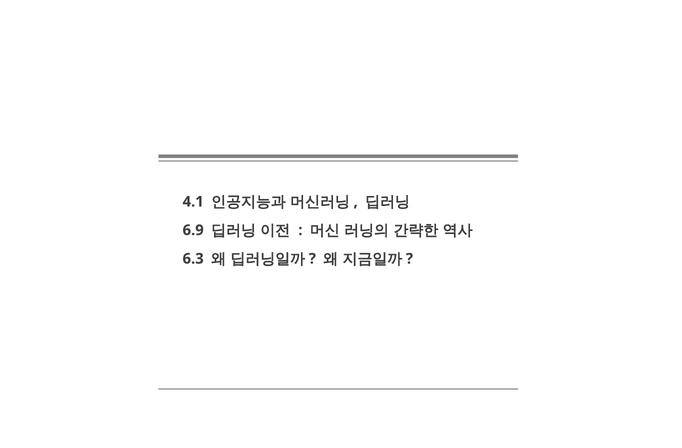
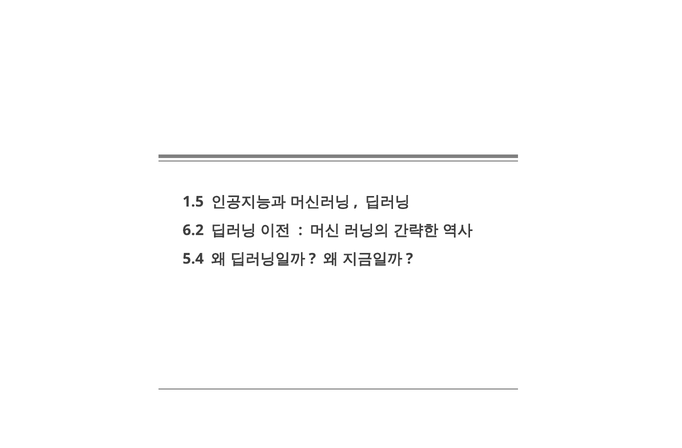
4.1: 4.1 -> 1.5 (193, 202)
6.9: 6.9 -> 6.2 (193, 230)
6.3: 6.3 -> 5.4 (193, 259)
